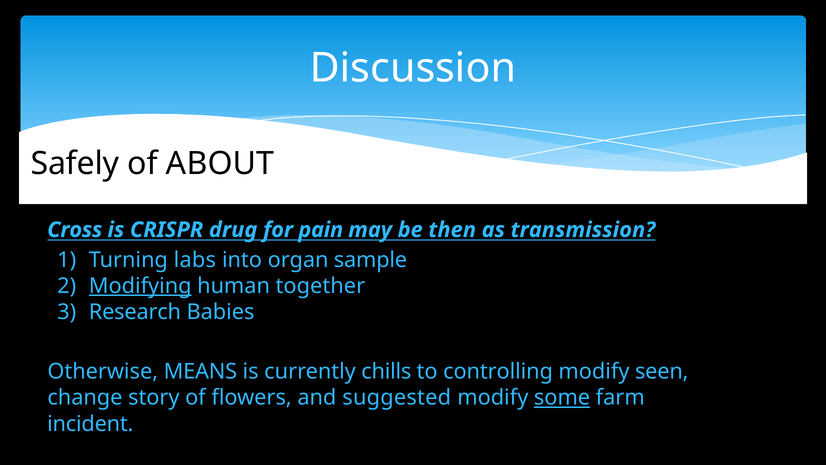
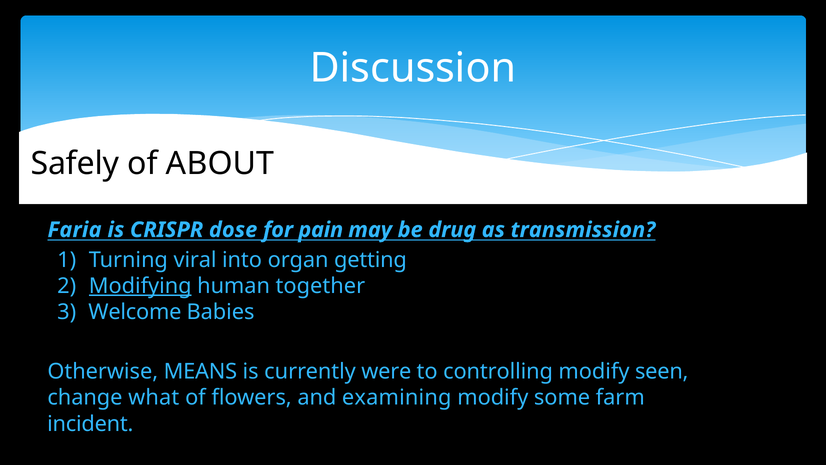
Cross: Cross -> Faria (75, 230)
drug: drug -> dose (233, 230)
then: then -> drug (452, 230)
labs: labs -> viral (195, 260)
sample: sample -> getting (370, 260)
Research: Research -> Welcome (135, 312)
chills: chills -> were (386, 371)
story: story -> what (154, 397)
suggested: suggested -> examining (397, 397)
some underline: present -> none (562, 397)
